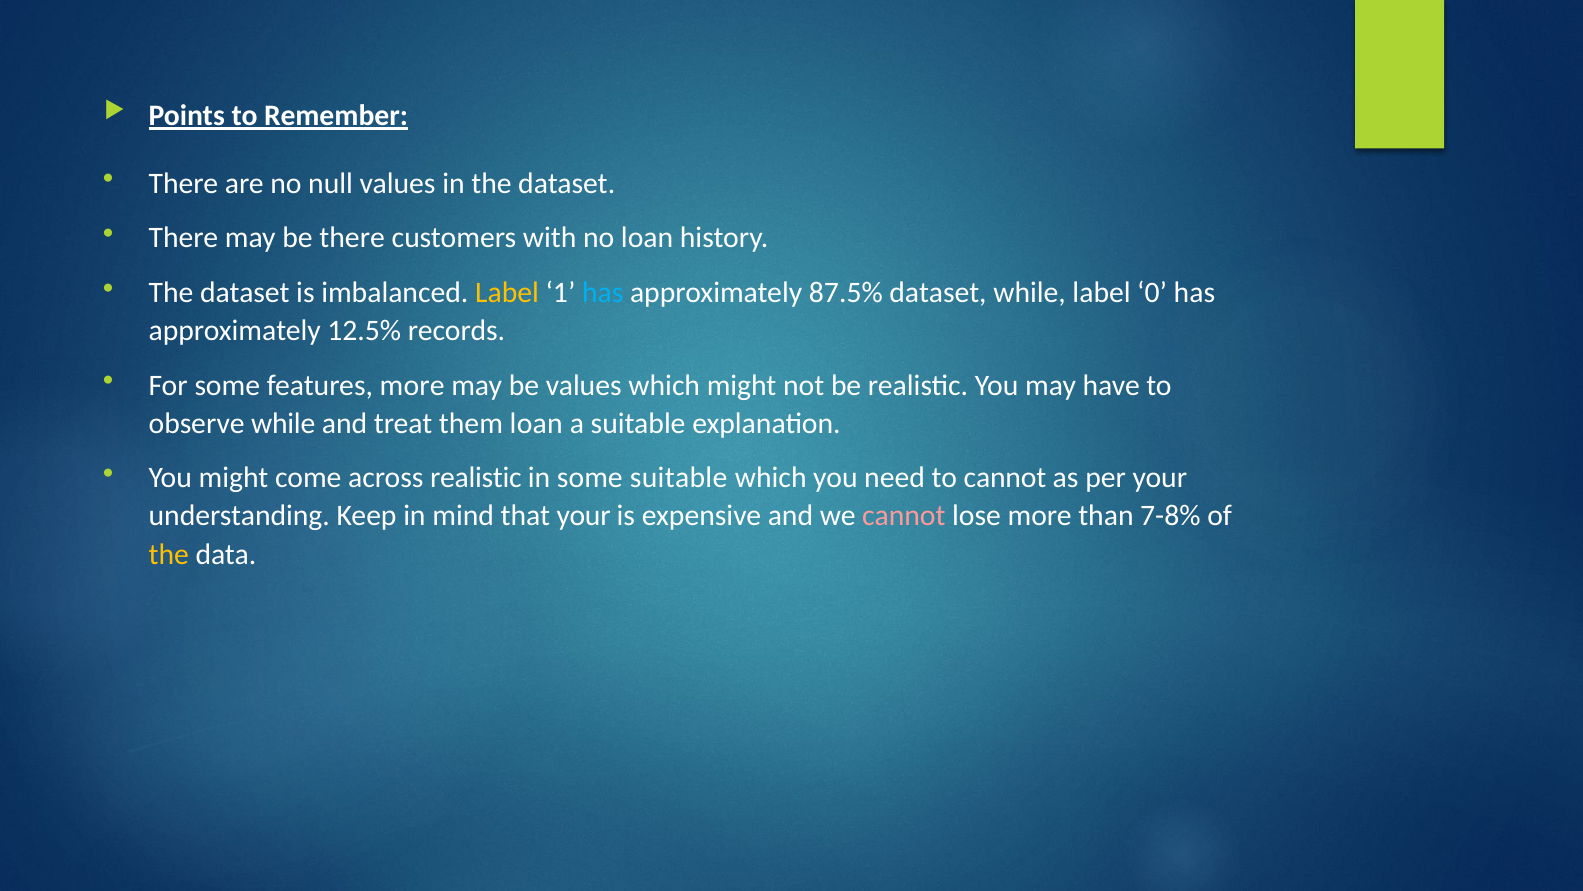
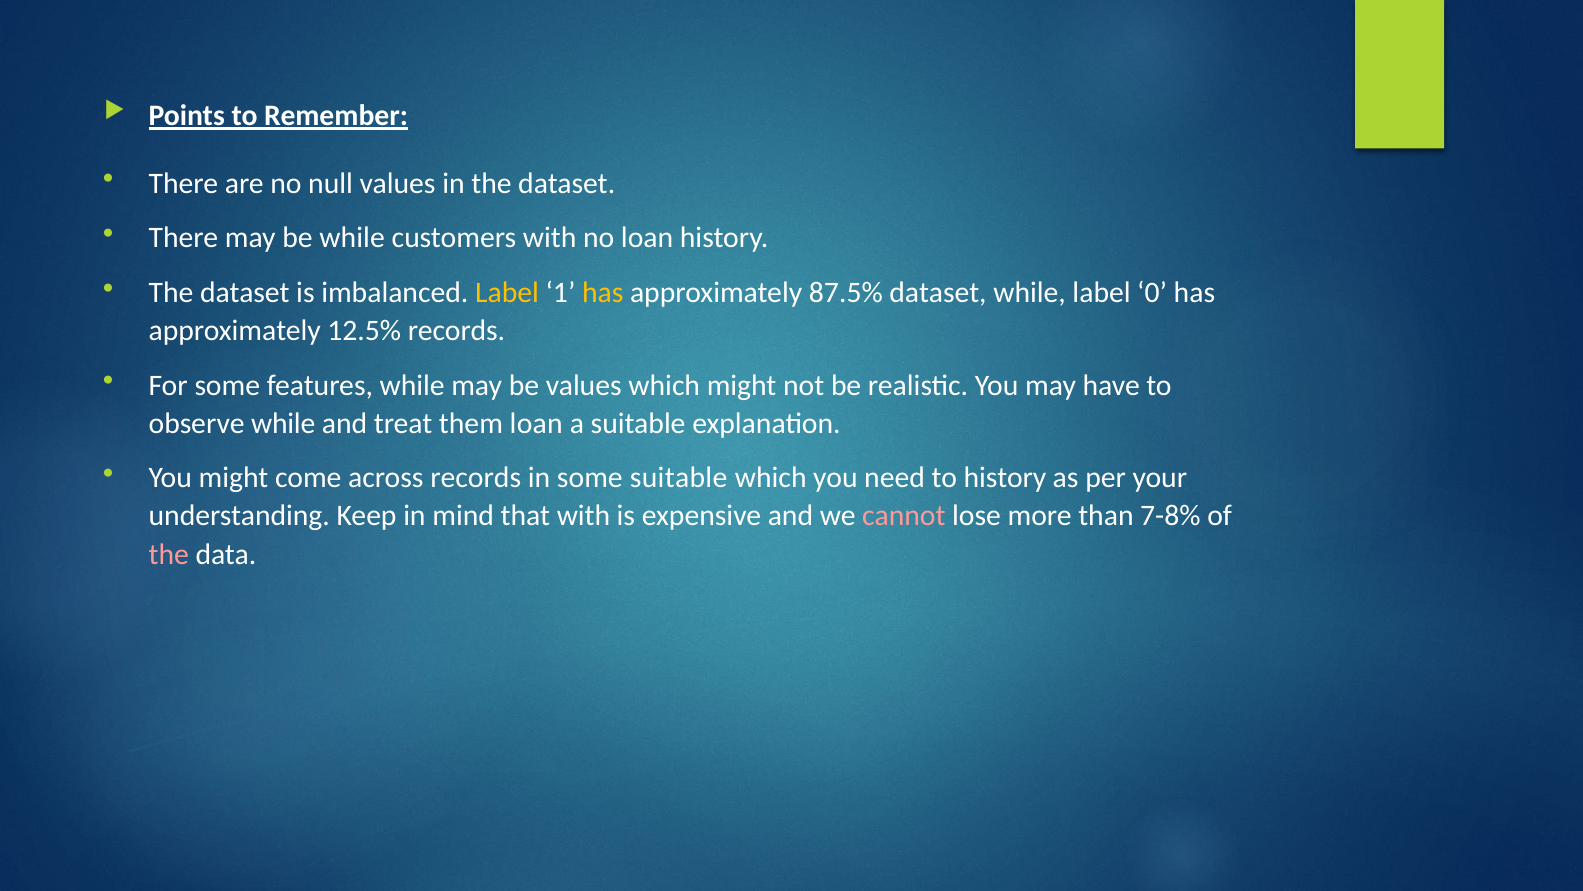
be there: there -> while (352, 238)
has colour: light blue -> yellow (603, 292)
features more: more -> while (412, 385)
across realistic: realistic -> records (476, 478)
to cannot: cannot -> history (1005, 478)
that your: your -> with (583, 516)
the colour: yellow -> pink (169, 554)
